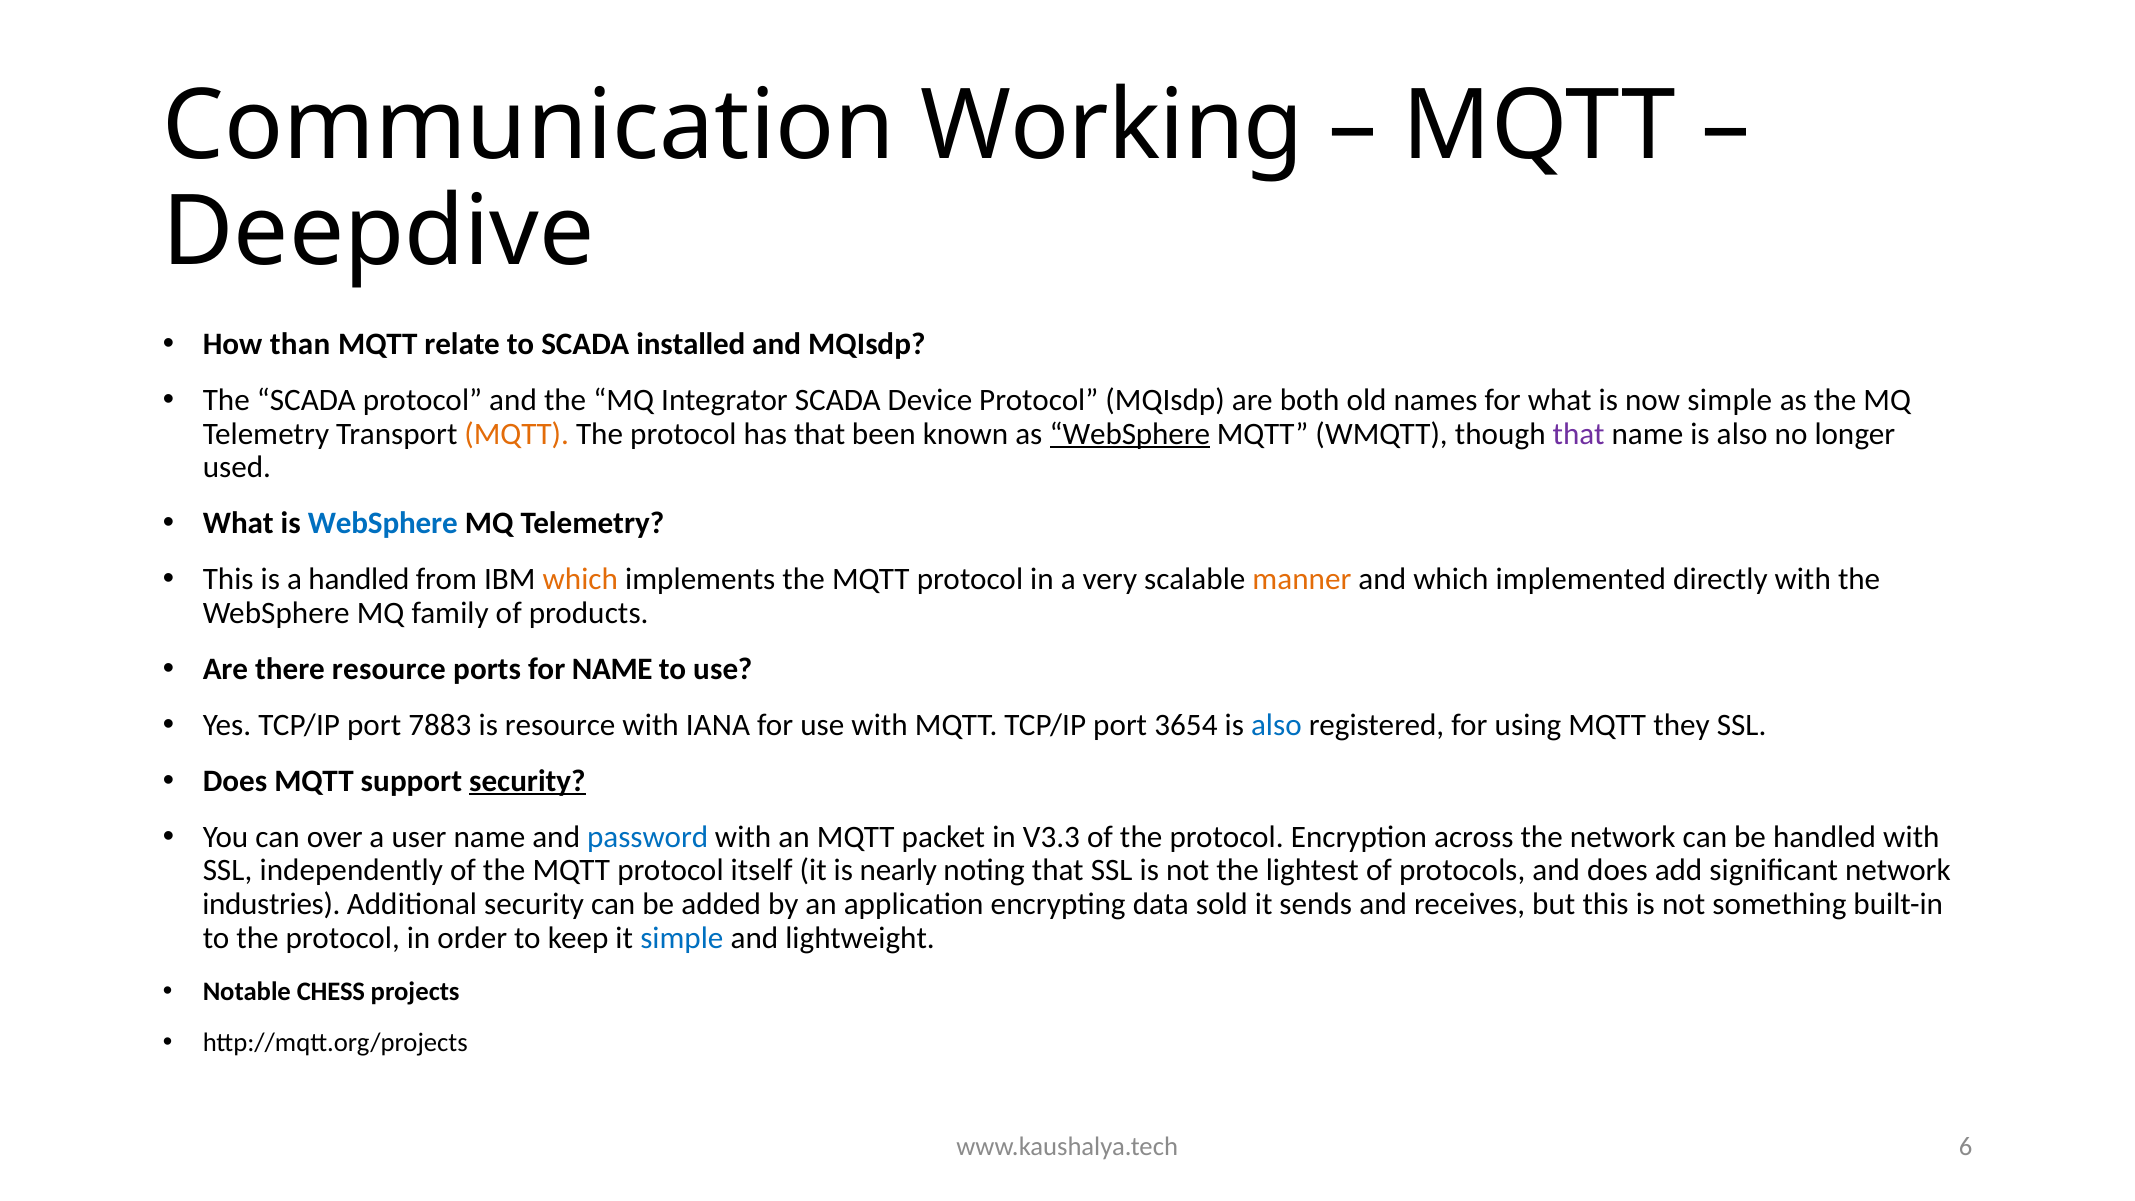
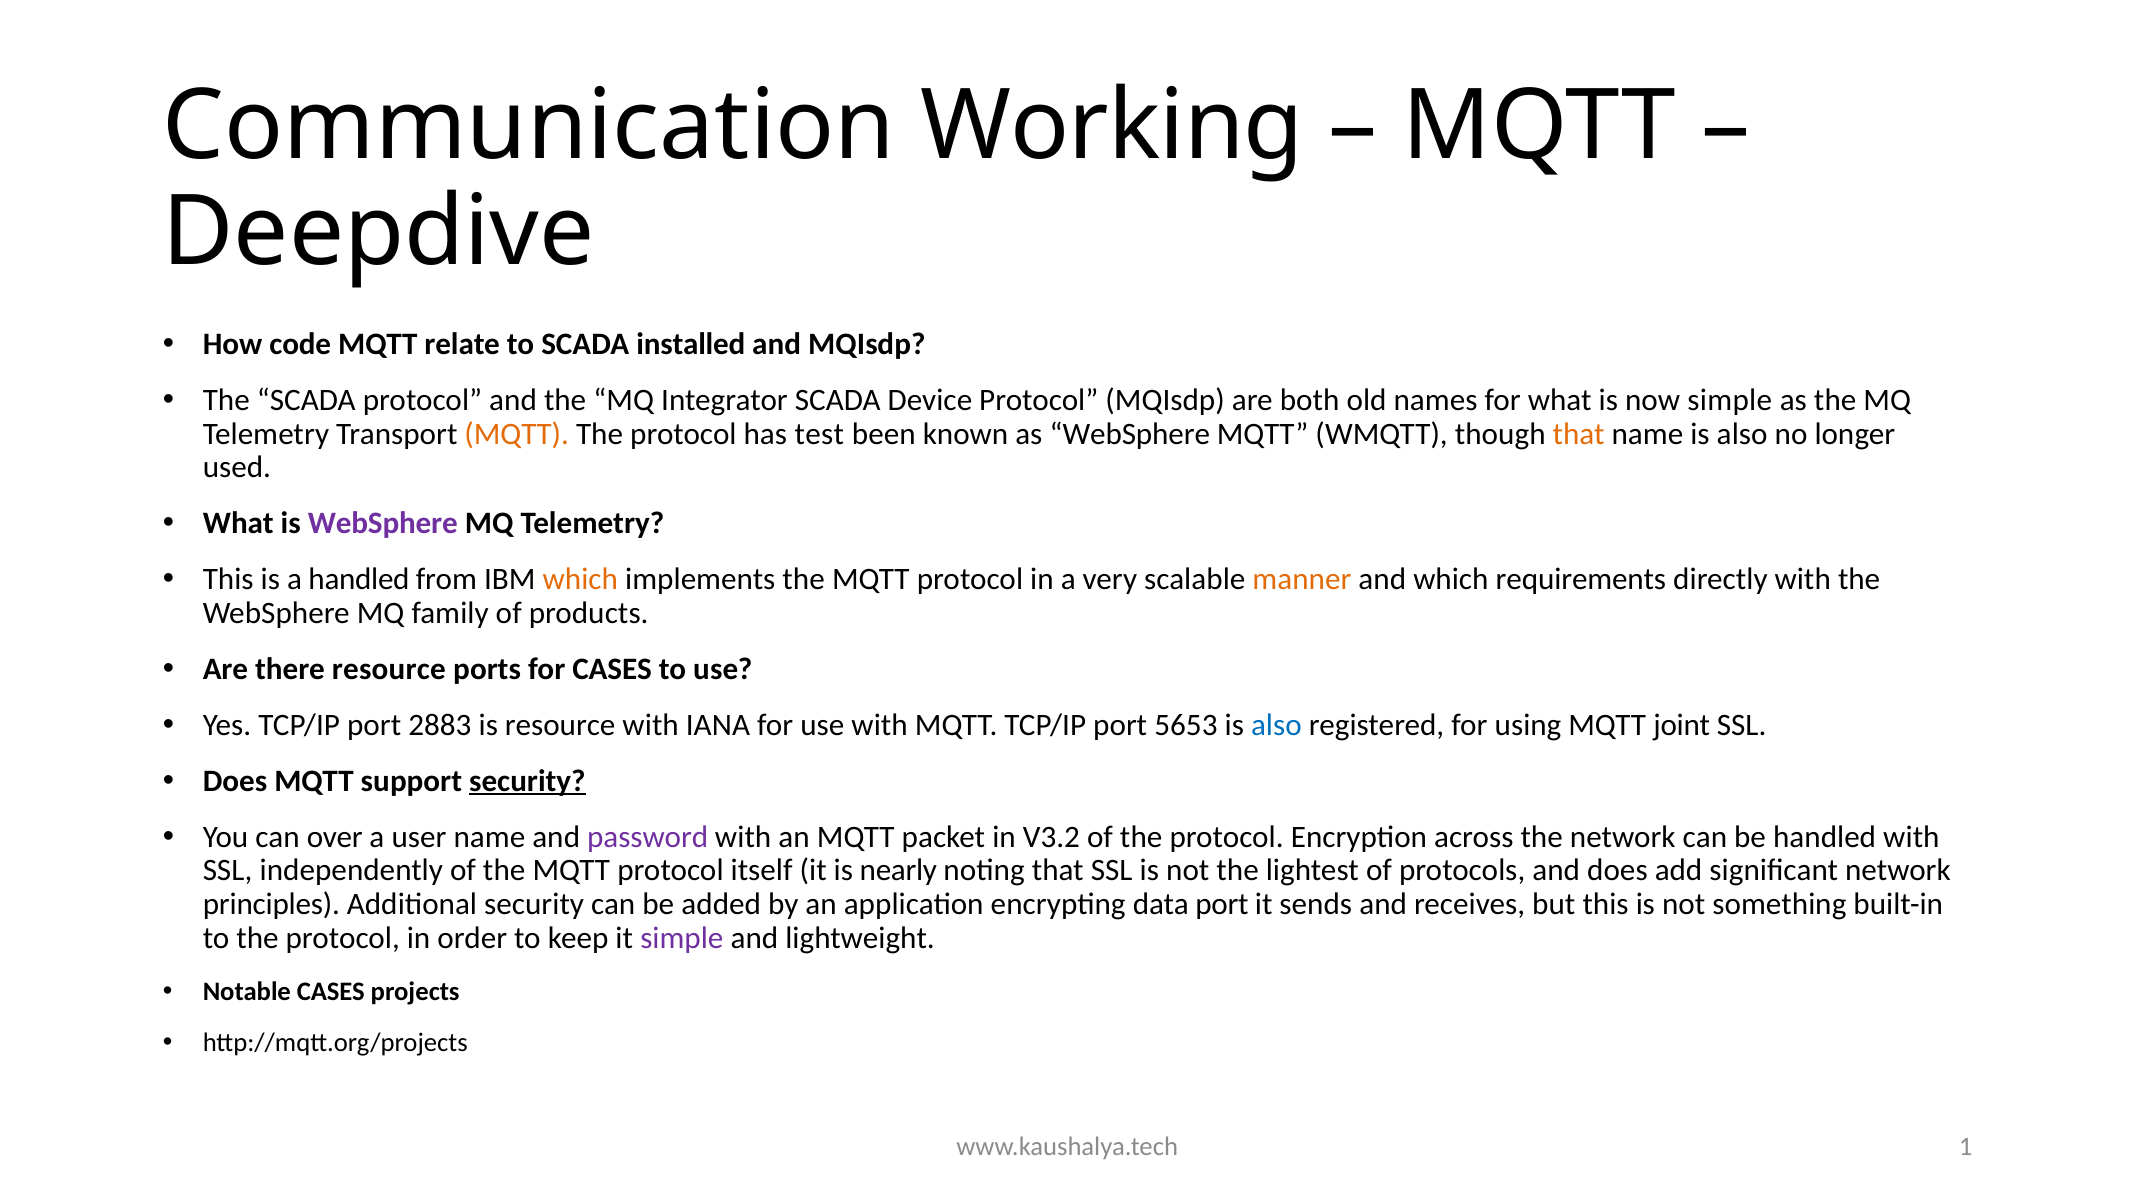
than: than -> code (300, 344)
has that: that -> test (819, 434)
WebSphere underline: present -> none (1130, 434)
that colour: purple -> orange (1579, 434)
WebSphere colour: blue -> purple (383, 523)
implemented: implemented -> requirements (1581, 579)
for NAME: NAME -> CASES (612, 669)
7883: 7883 -> 2883 (440, 725)
3654: 3654 -> 5653 (1186, 725)
they: they -> joint (1682, 725)
password colour: blue -> purple (648, 837)
V3.3: V3.3 -> V3.2 (1051, 837)
industries: industries -> principles (271, 904)
data sold: sold -> port (1222, 904)
simple colour: blue -> purple (682, 938)
Notable CHESS: CHESS -> CASES (331, 991)
6: 6 -> 1 (1966, 1147)
